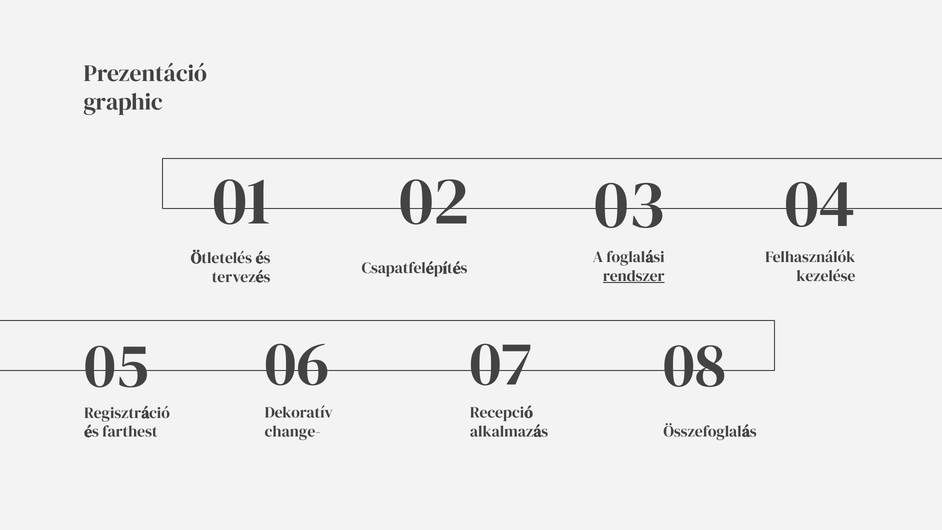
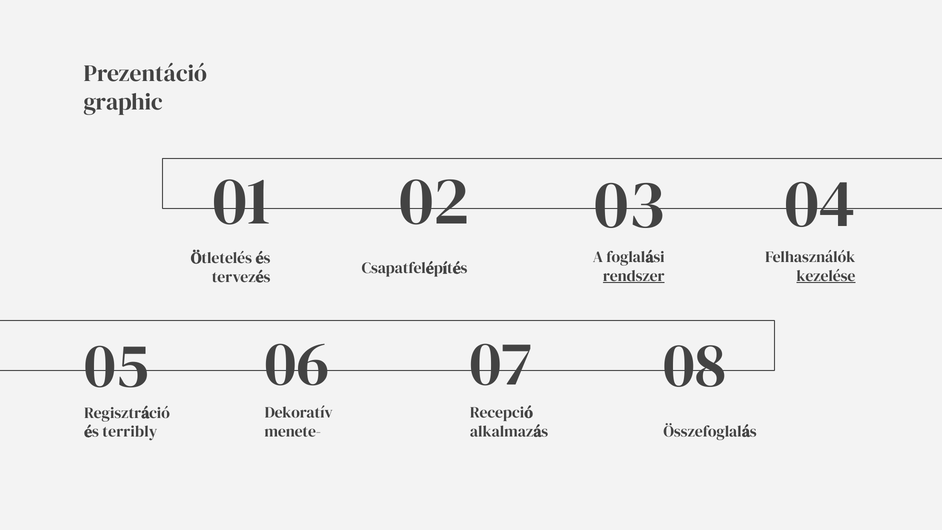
kezelése underline: none -> present (826, 276)
change-: change- -> menete- (293, 431)
farthest: farthest -> terribly (130, 432)
